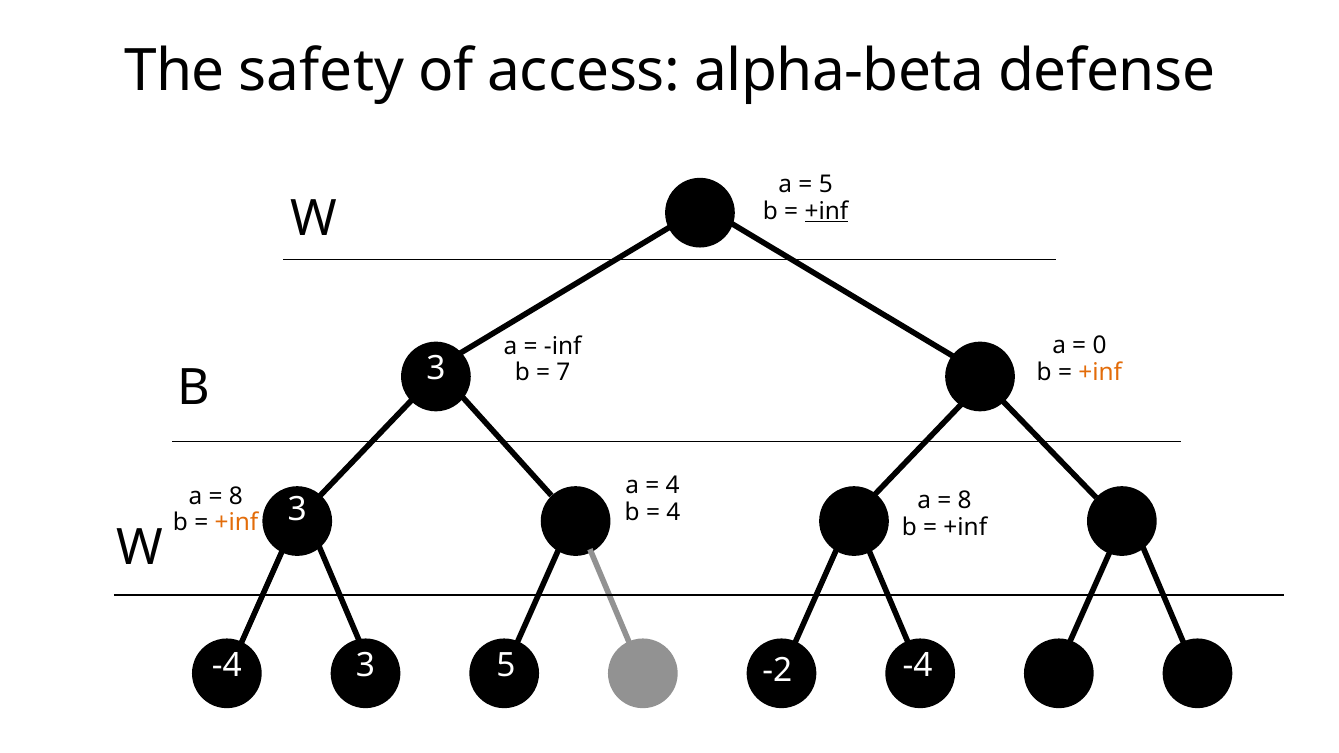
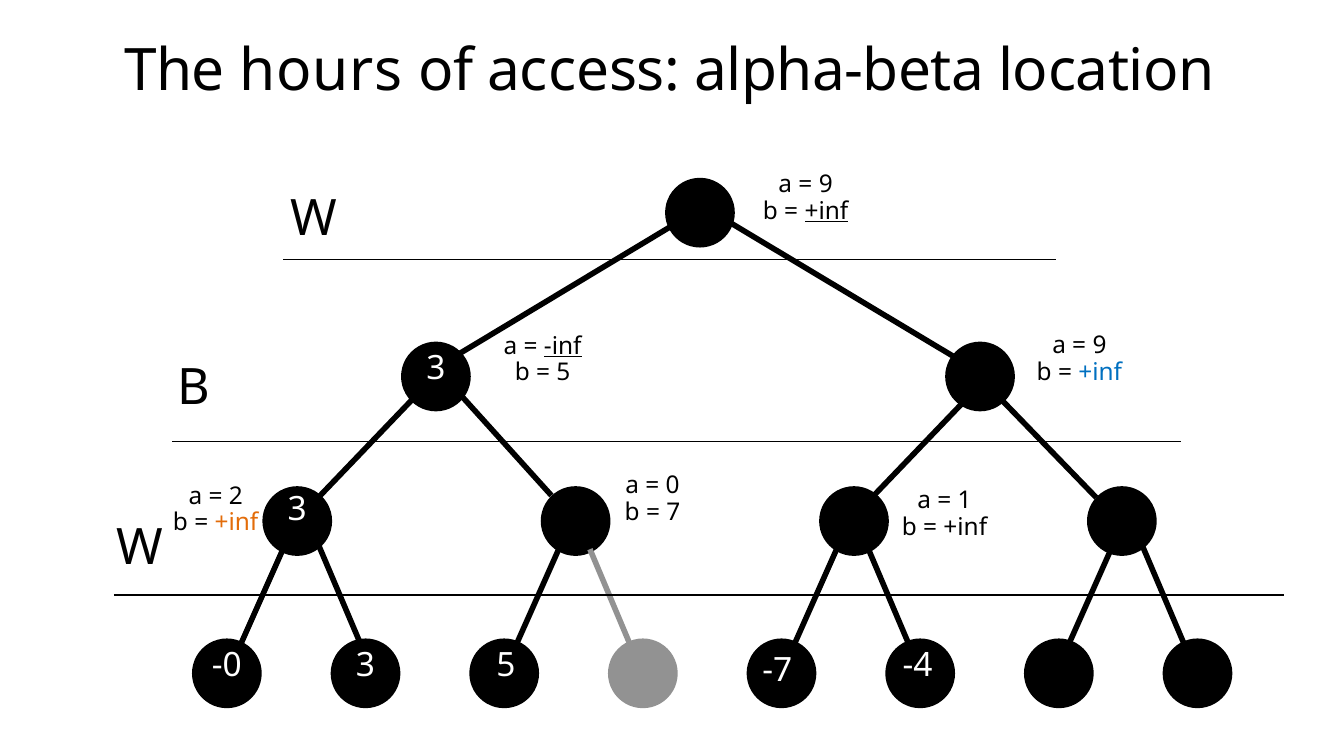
safety: safety -> hours (321, 71)
defense: defense -> location (1107, 71)
5: 5 -> 9 (826, 185)
0: 0 -> 9 (1100, 346)
inf underline: none -> present (563, 346)
+inf colour: orange -> blue (1100, 372)
7: 7 -> 5 (563, 373)
4: 4 -> 0 (673, 486)
8: 8 -> 2 (236, 497)
8: 8 -> 1 (965, 501)
4: 4 -> 7 (673, 512)
-4: -4 -> -0 (227, 666)
-2: -2 -> -7 (777, 671)
